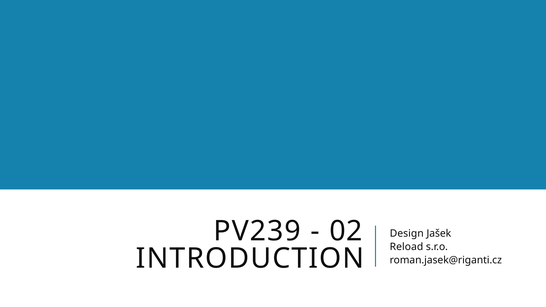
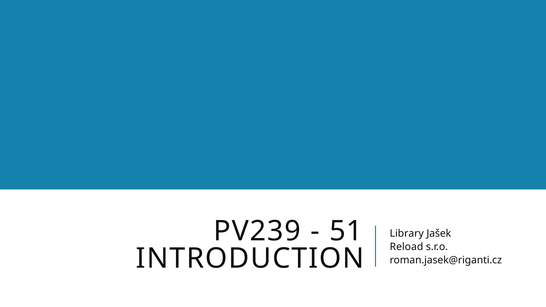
02: 02 -> 51 (346, 231)
Design: Design -> Library (407, 233)
